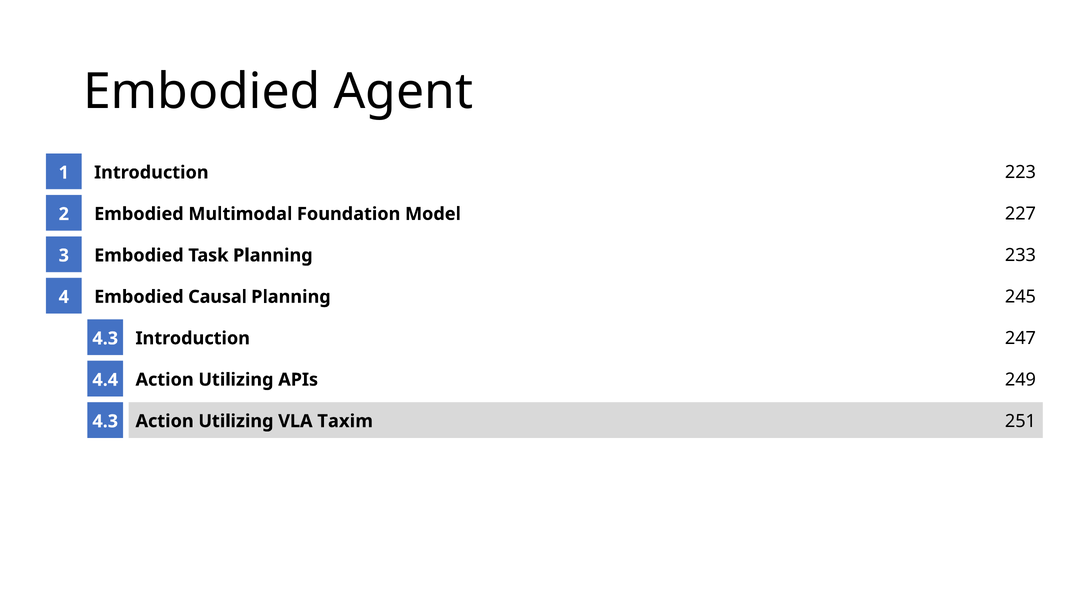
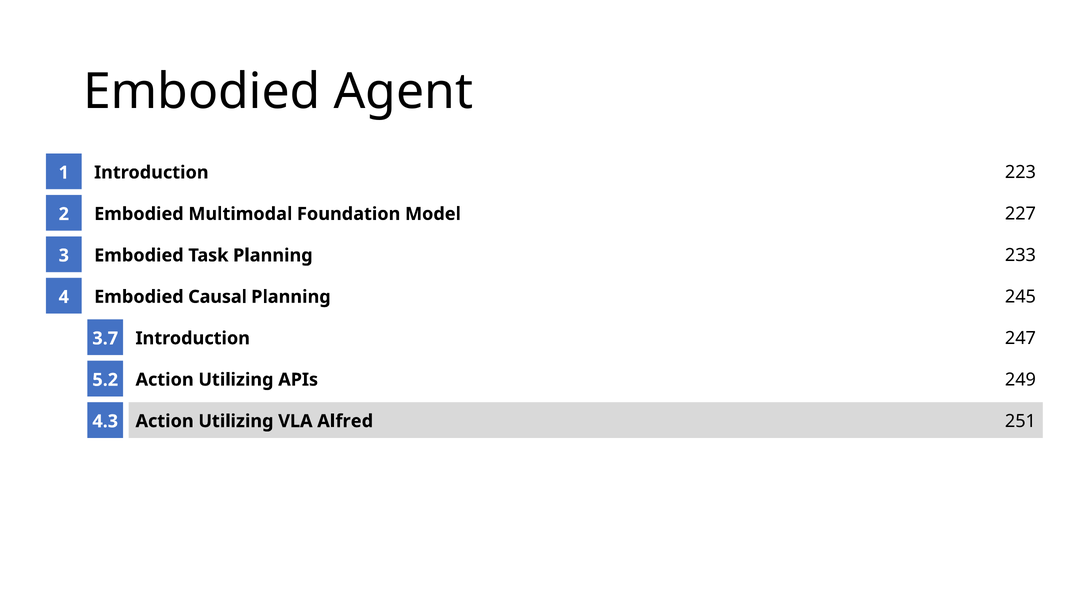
4.3: 4.3 -> 3.7 (105, 338)
4.4: 4.4 -> 5.2 (105, 380)
Taxim: Taxim -> Alfred (345, 421)
